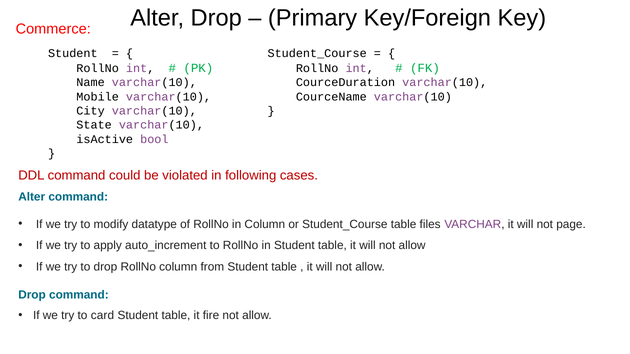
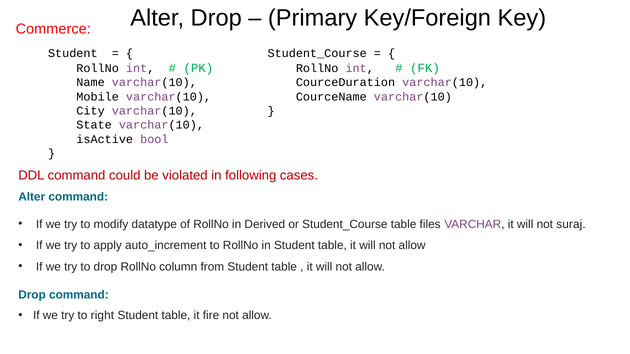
in Column: Column -> Derived (265, 224)
page: page -> suraj (571, 224)
card: card -> right (102, 316)
